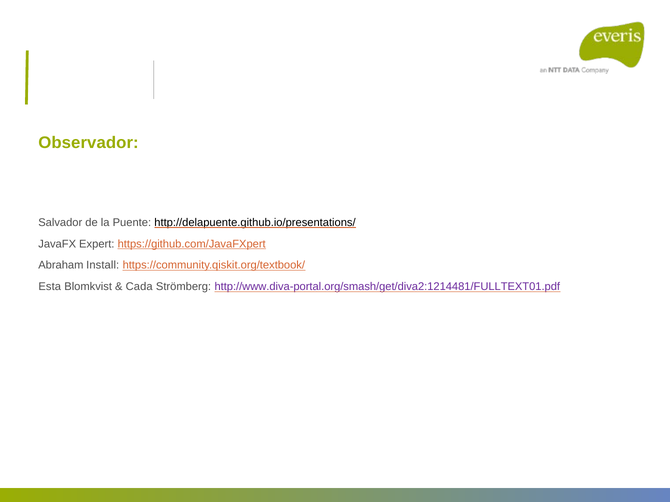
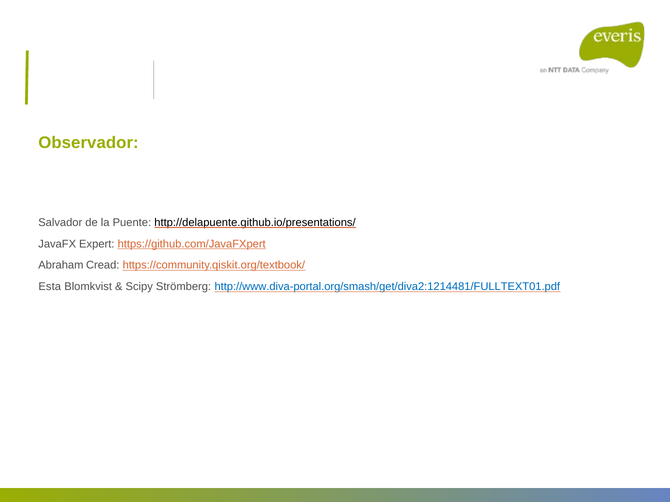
Install: Install -> Cread (103, 266)
Cada: Cada -> Scipy (139, 287)
http://www.diva-portal.org/smash/get/diva2:1214481/FULLTEXT01.pdf colour: purple -> blue (387, 287)
